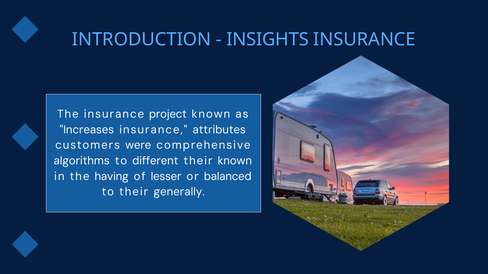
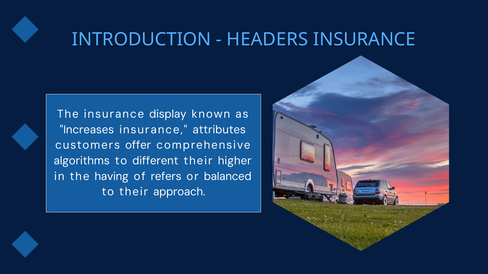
INSIGHTS: INSIGHTS -> HEADERS (267, 40)
project: project -> display (168, 114)
were: were -> offer (138, 146)
their known: known -> higher (235, 161)
lesser: lesser -> refers (166, 177)
generally: generally -> approach (179, 192)
